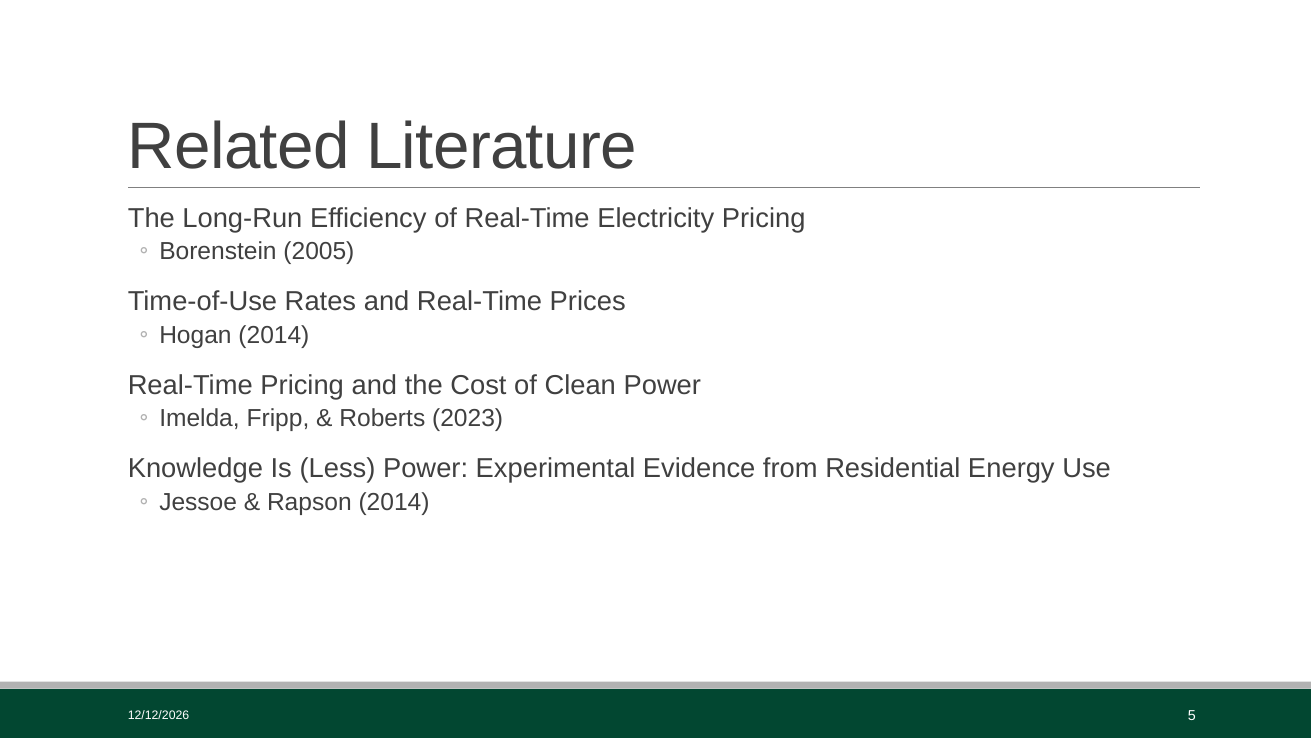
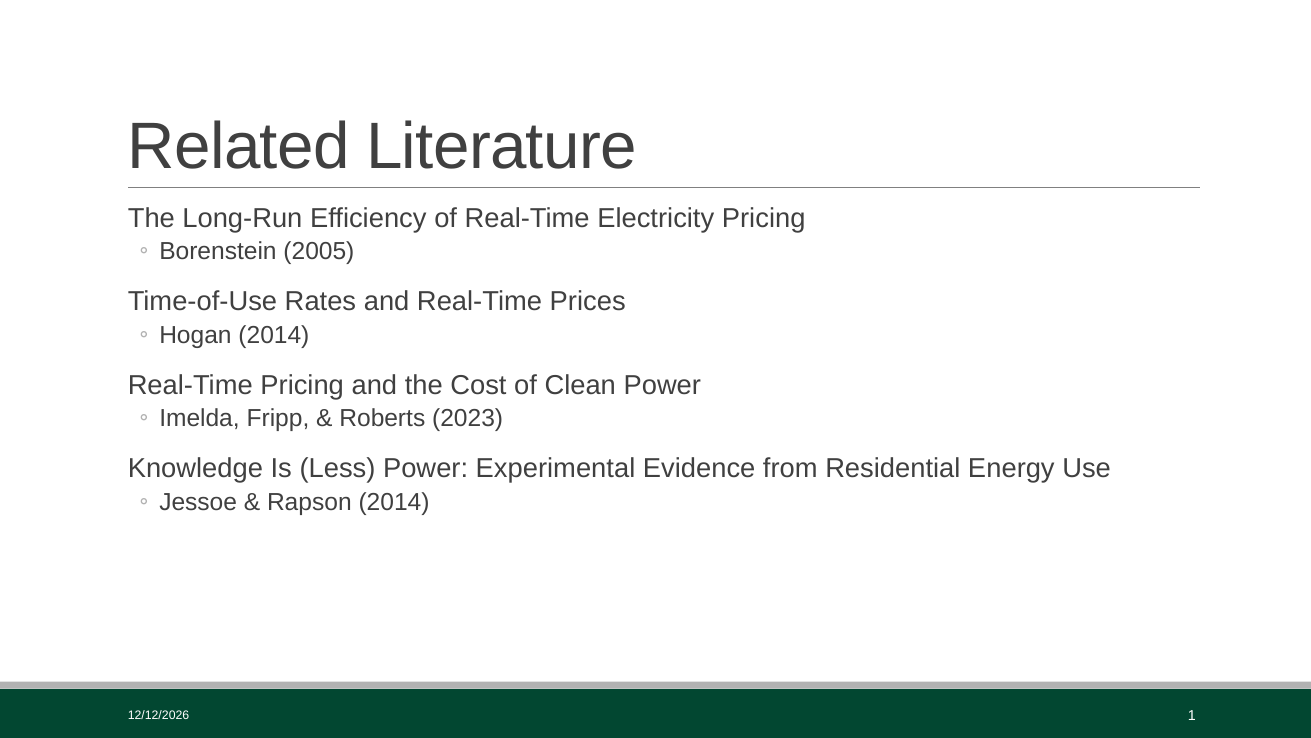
5: 5 -> 1 (1192, 715)
